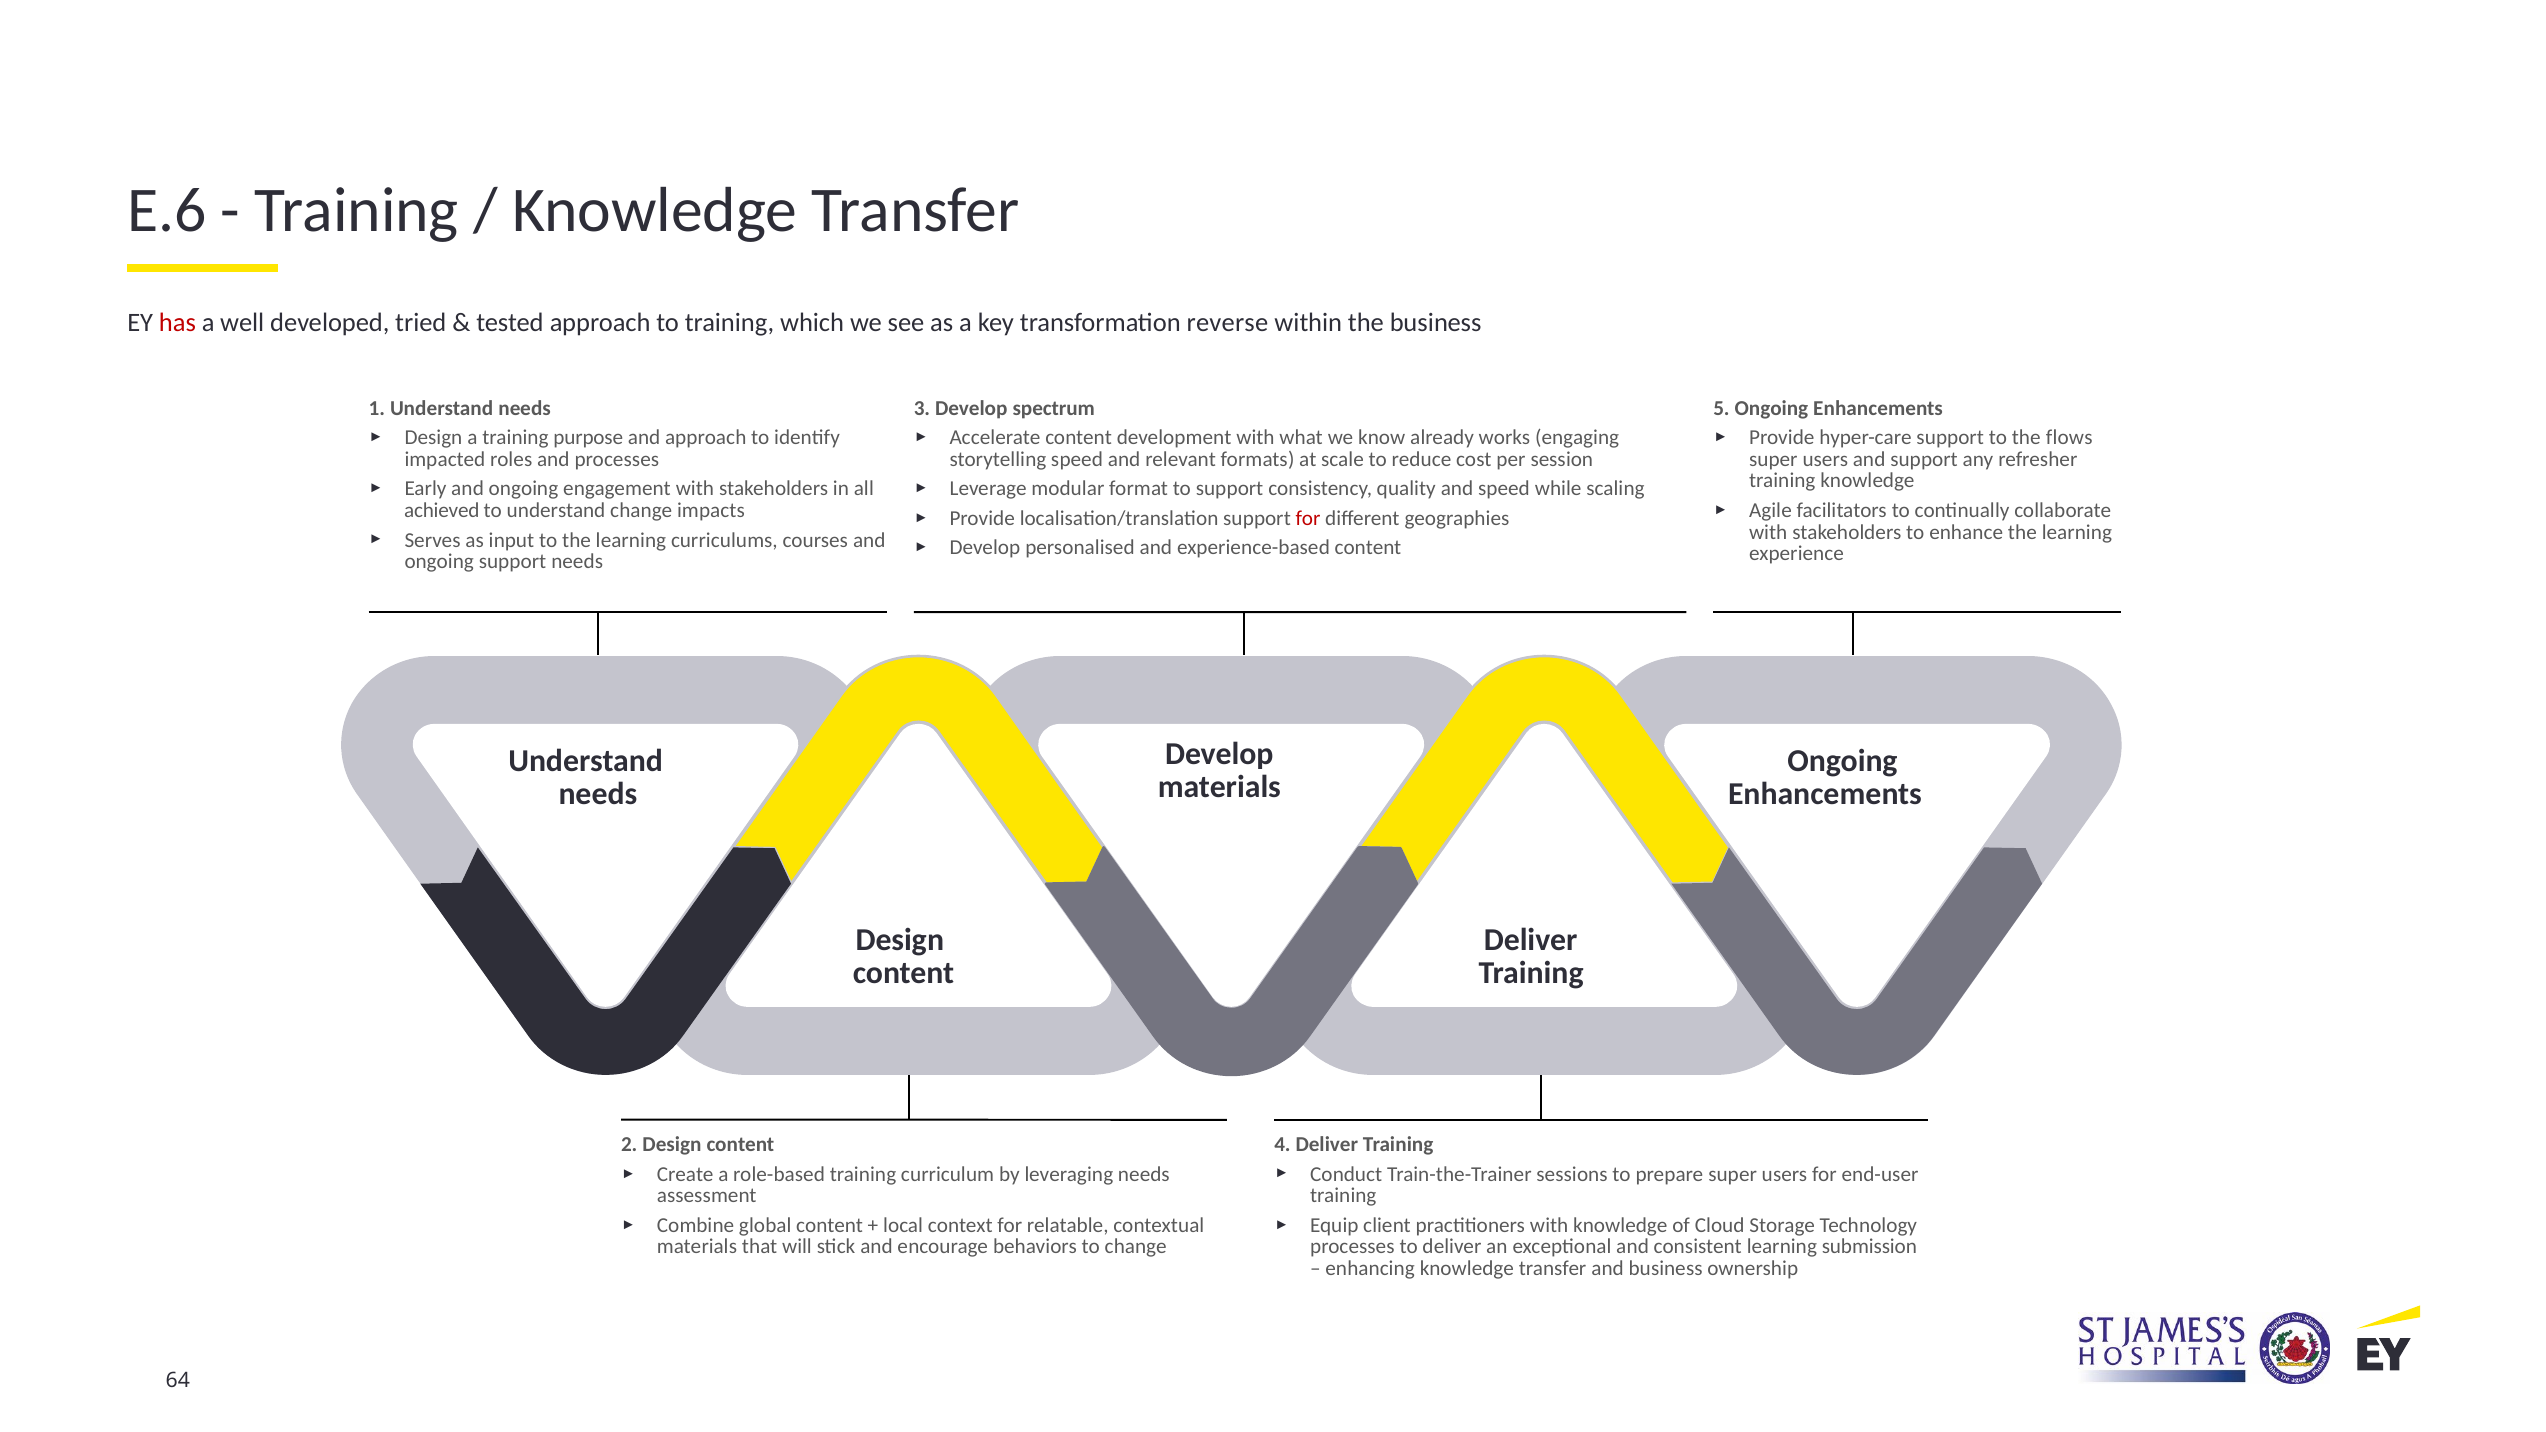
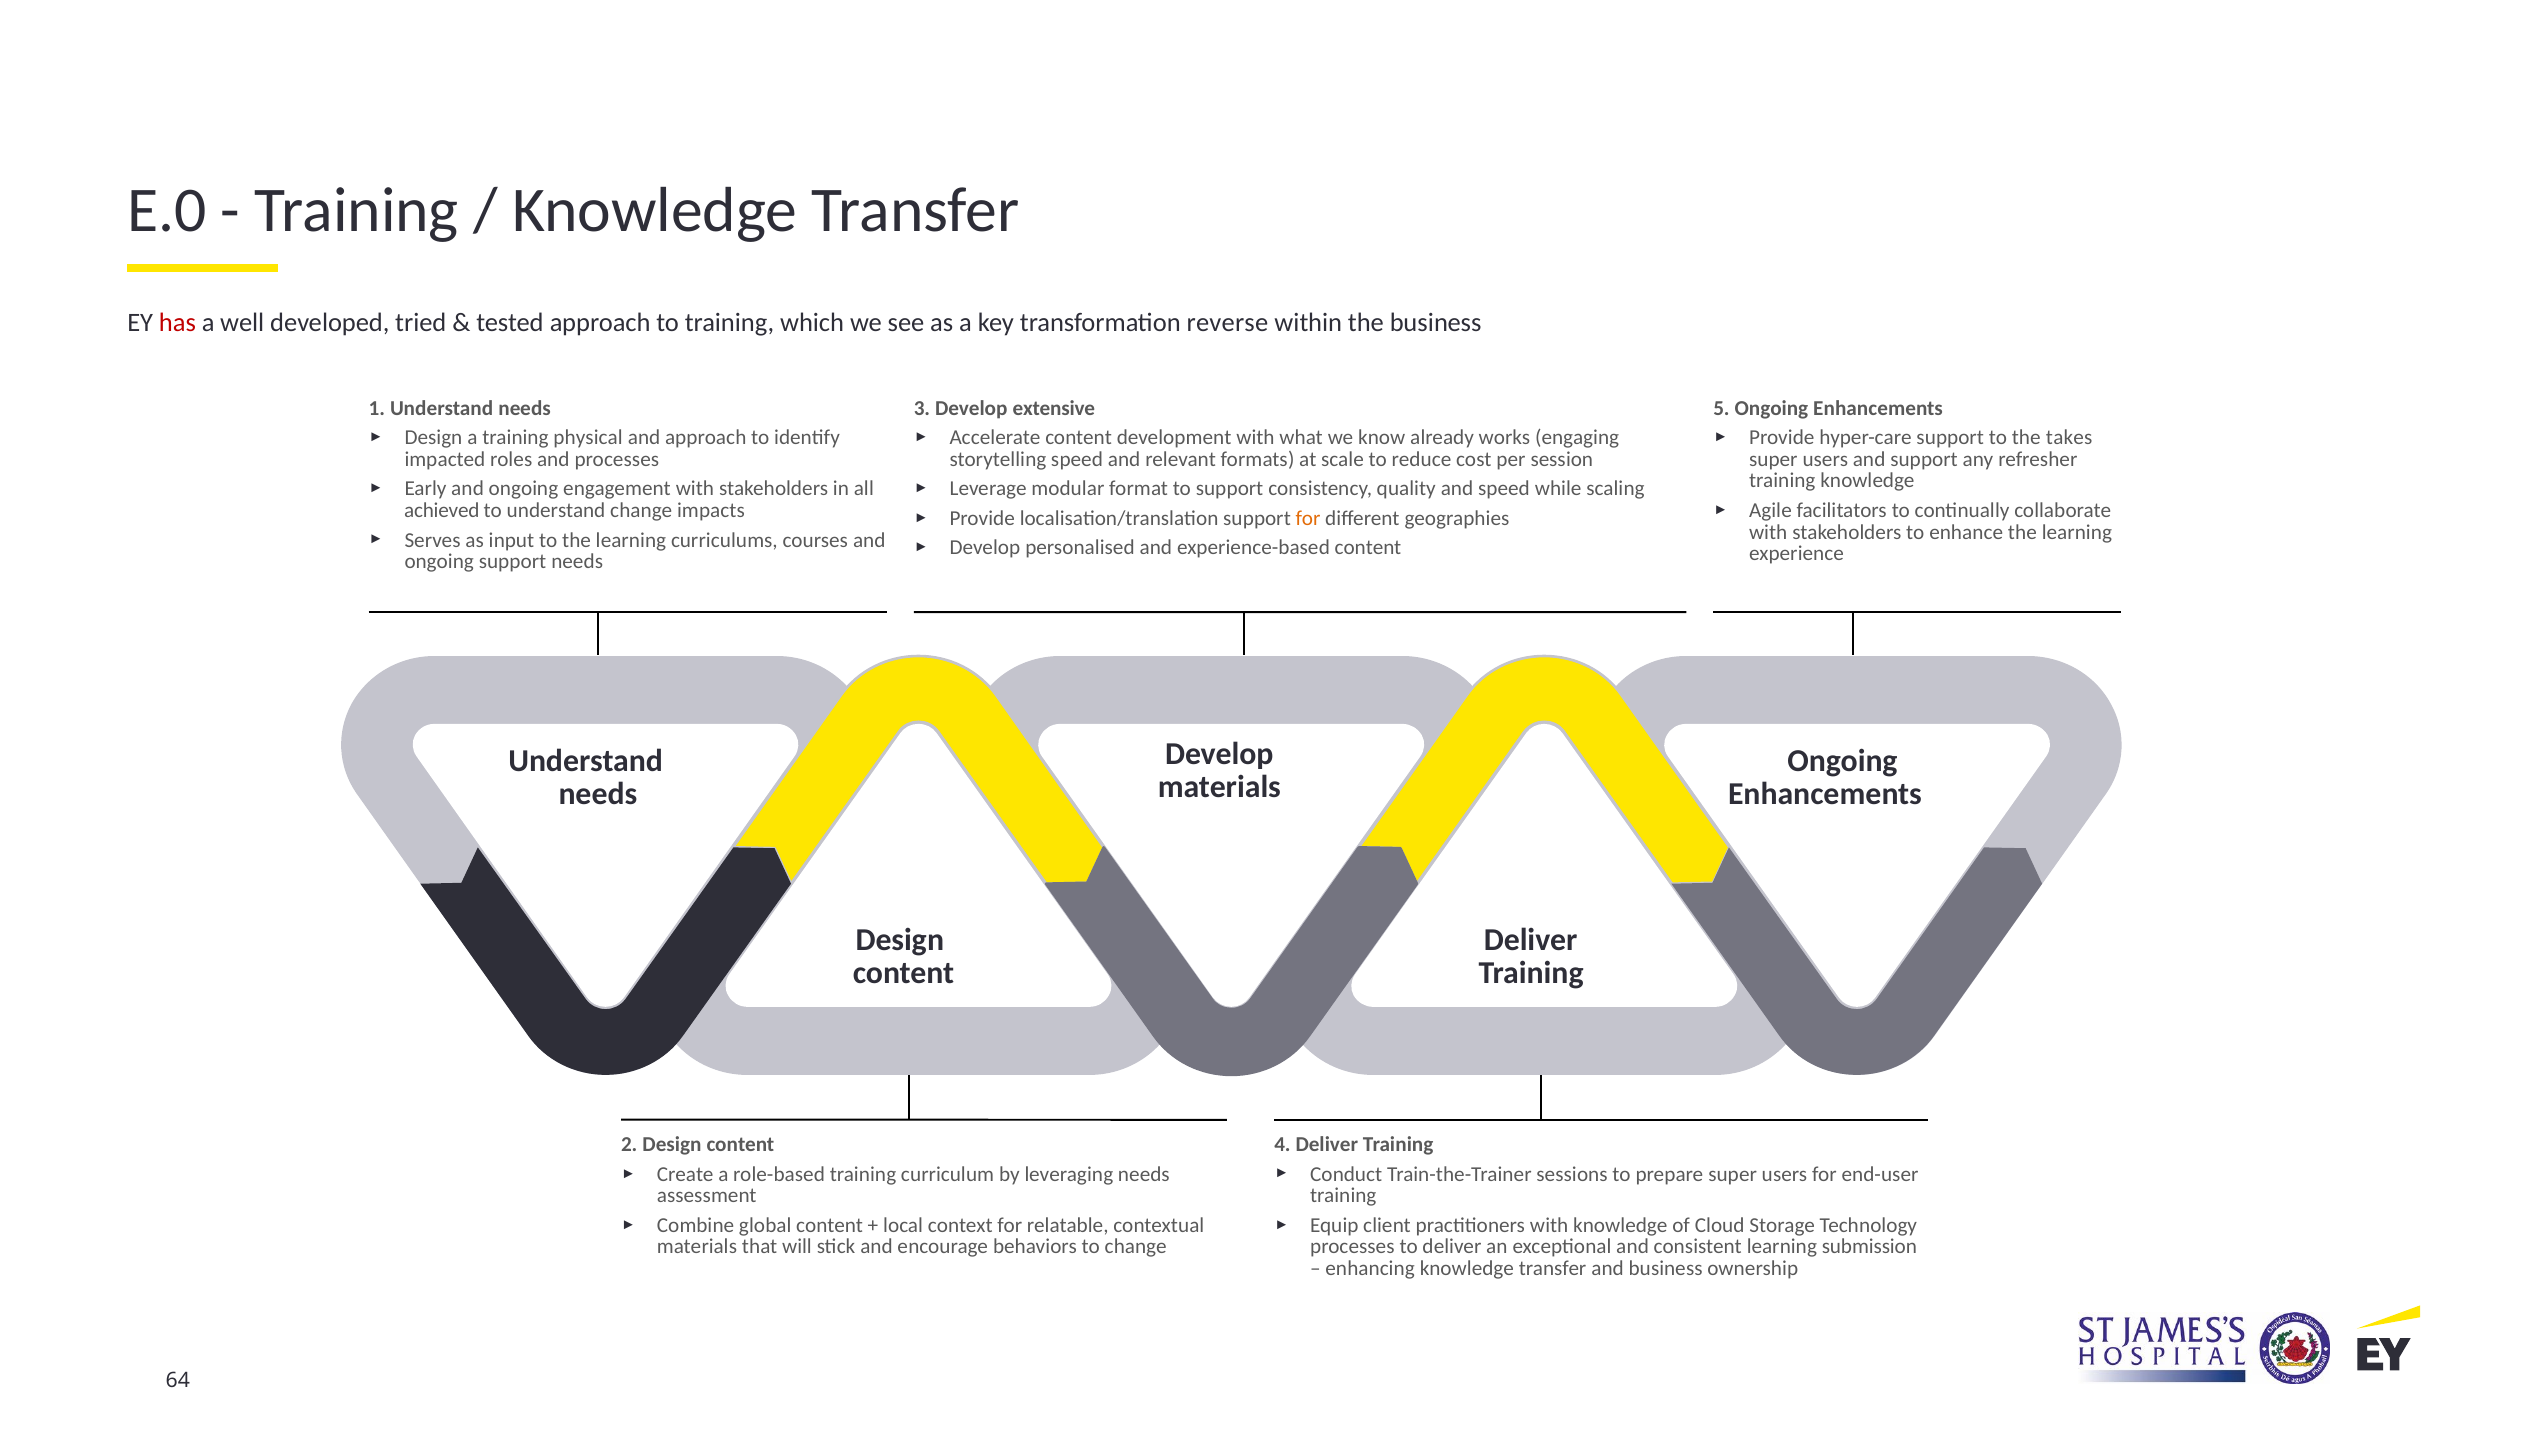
E.6: E.6 -> E.0 (167, 211)
spectrum: spectrum -> extensive (1054, 408)
purpose: purpose -> physical (588, 438)
flows: flows -> takes (2069, 438)
for colour: red -> orange (1308, 518)
